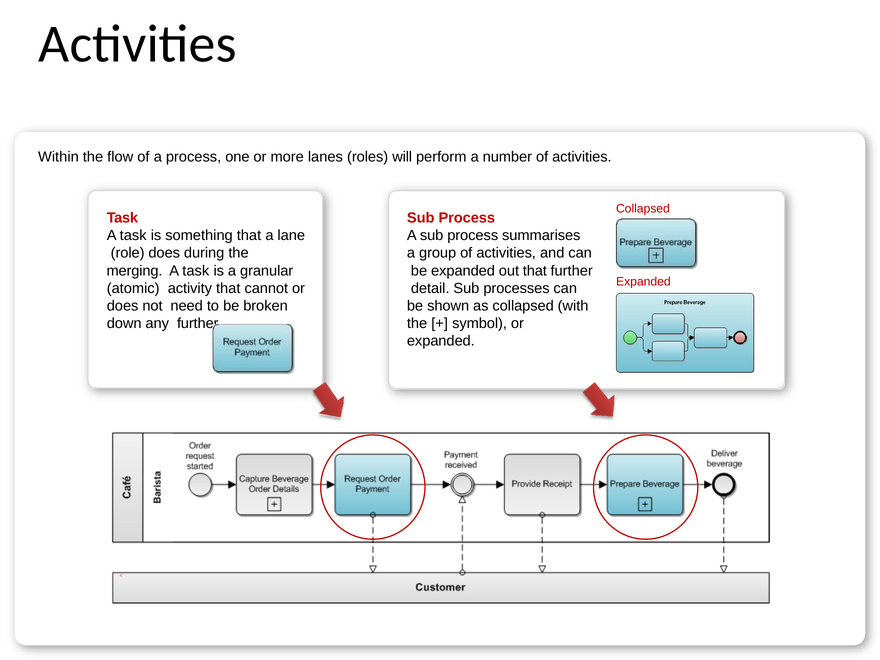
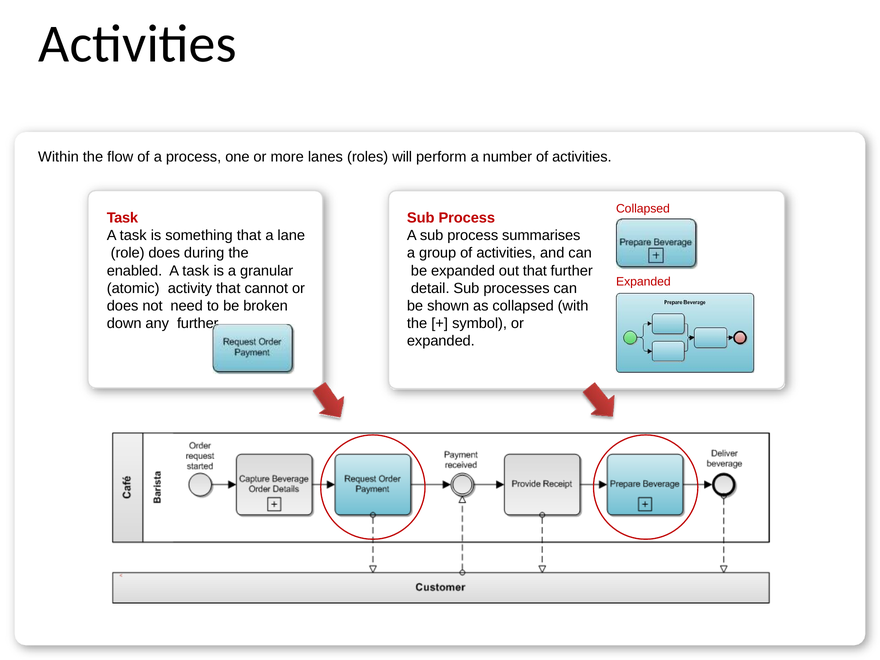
merging: merging -> enabled (134, 271)
